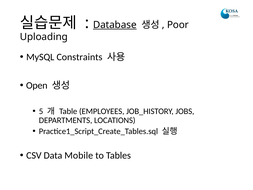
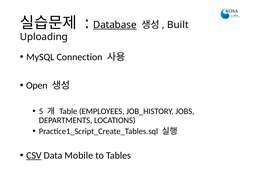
Poor: Poor -> Built (178, 25)
Constraints: Constraints -> Connection (79, 57)
CSV underline: none -> present (34, 155)
